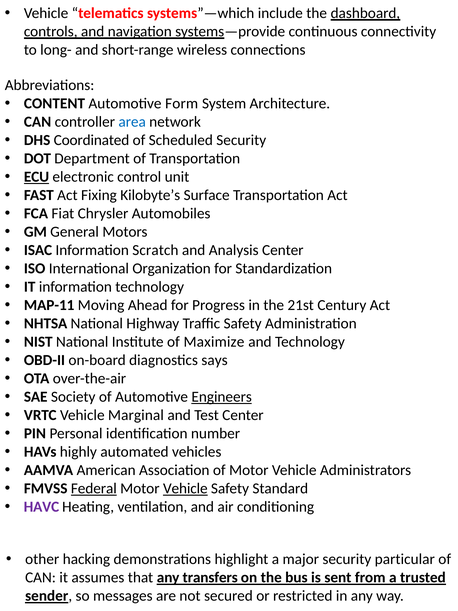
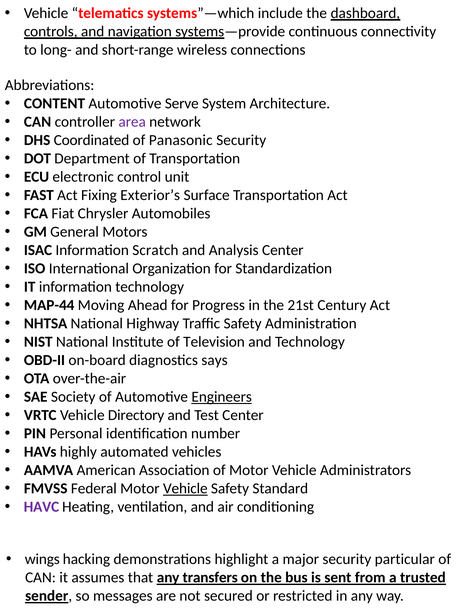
Form: Form -> Serve (182, 104)
area colour: blue -> purple (132, 122)
Scheduled: Scheduled -> Panasonic (181, 140)
ECU underline: present -> none (37, 177)
Kilobyte’s: Kilobyte’s -> Exterior’s (150, 195)
MAP-11: MAP-11 -> MAP-44 (49, 305)
Maximize: Maximize -> Television (214, 342)
Marginal: Marginal -> Directory (136, 415)
Federal underline: present -> none (94, 488)
other: other -> wings (42, 559)
